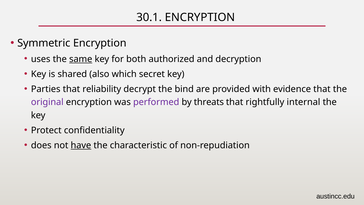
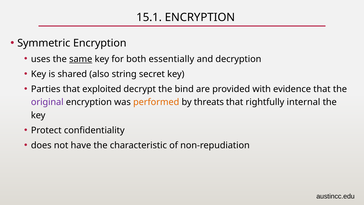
30.1: 30.1 -> 15.1 (149, 17)
authorized: authorized -> essentially (171, 59)
which: which -> string (124, 74)
reliability: reliability -> exploited (102, 89)
performed colour: purple -> orange (156, 102)
have underline: present -> none (81, 145)
